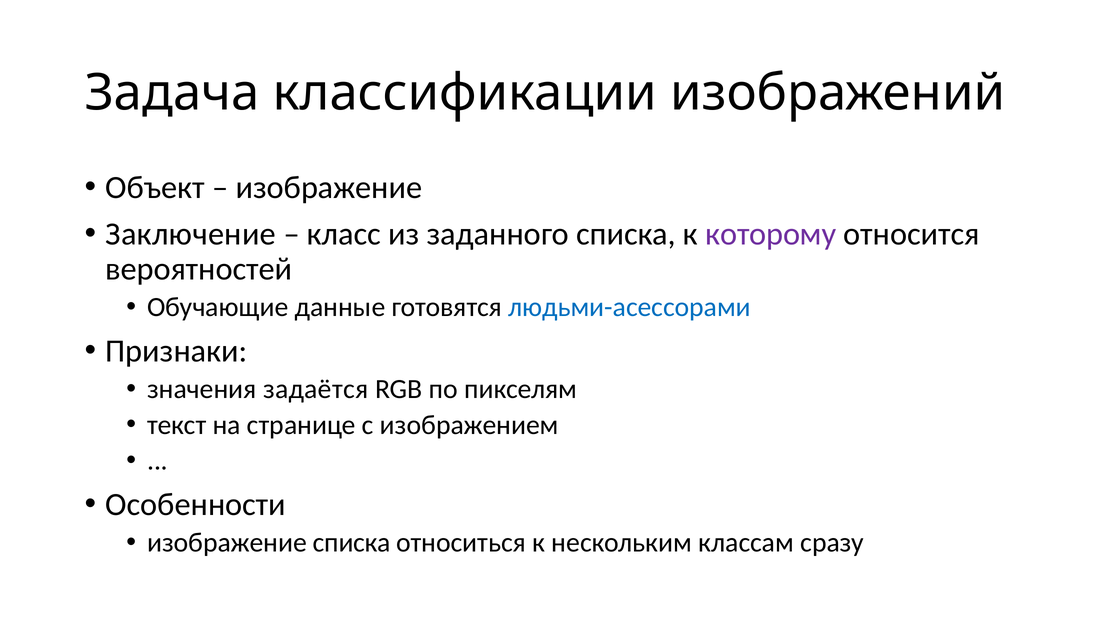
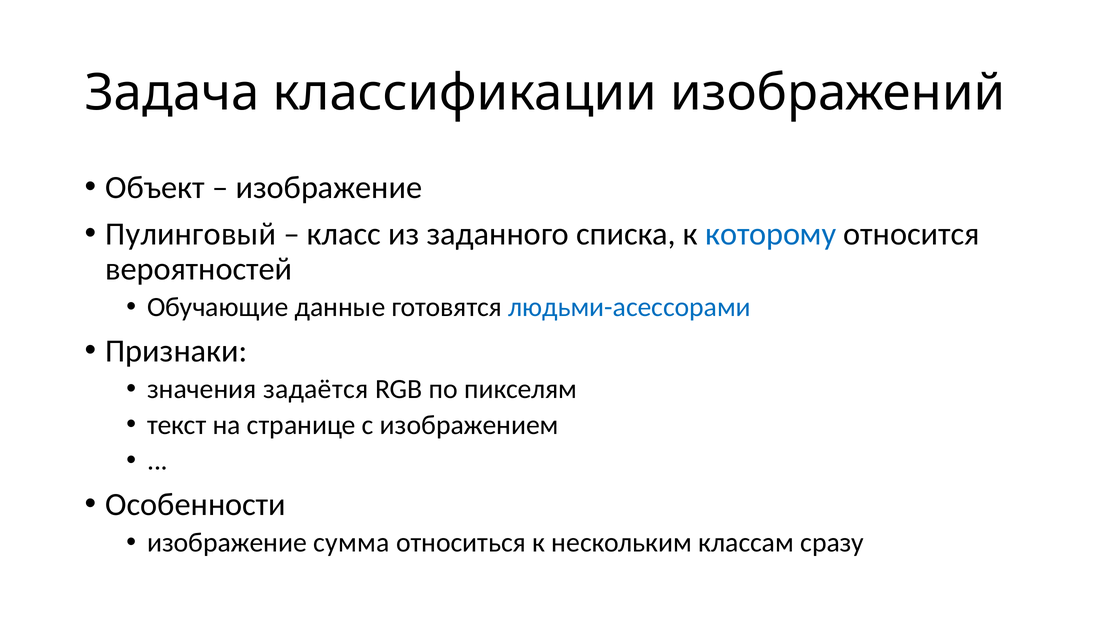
Заключение: Заключение -> Пулинговый (191, 234)
которому colour: purple -> blue (771, 234)
изображение списка: списка -> сумма (351, 543)
